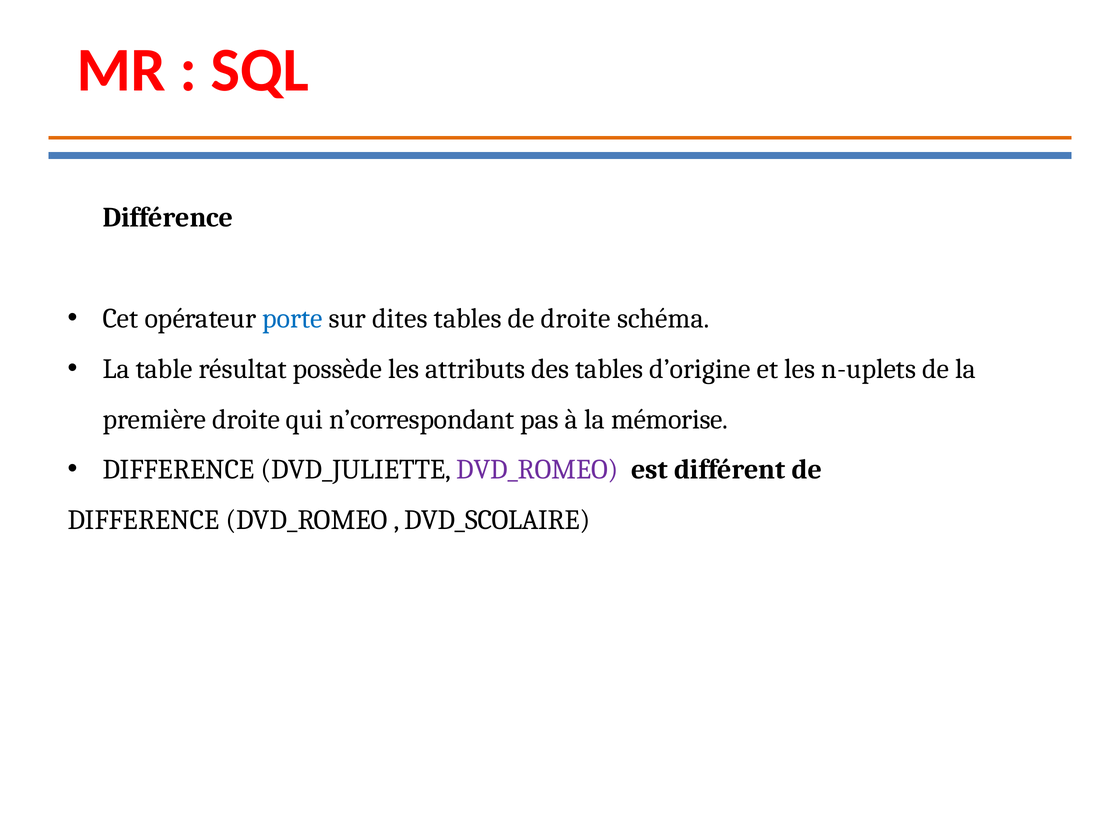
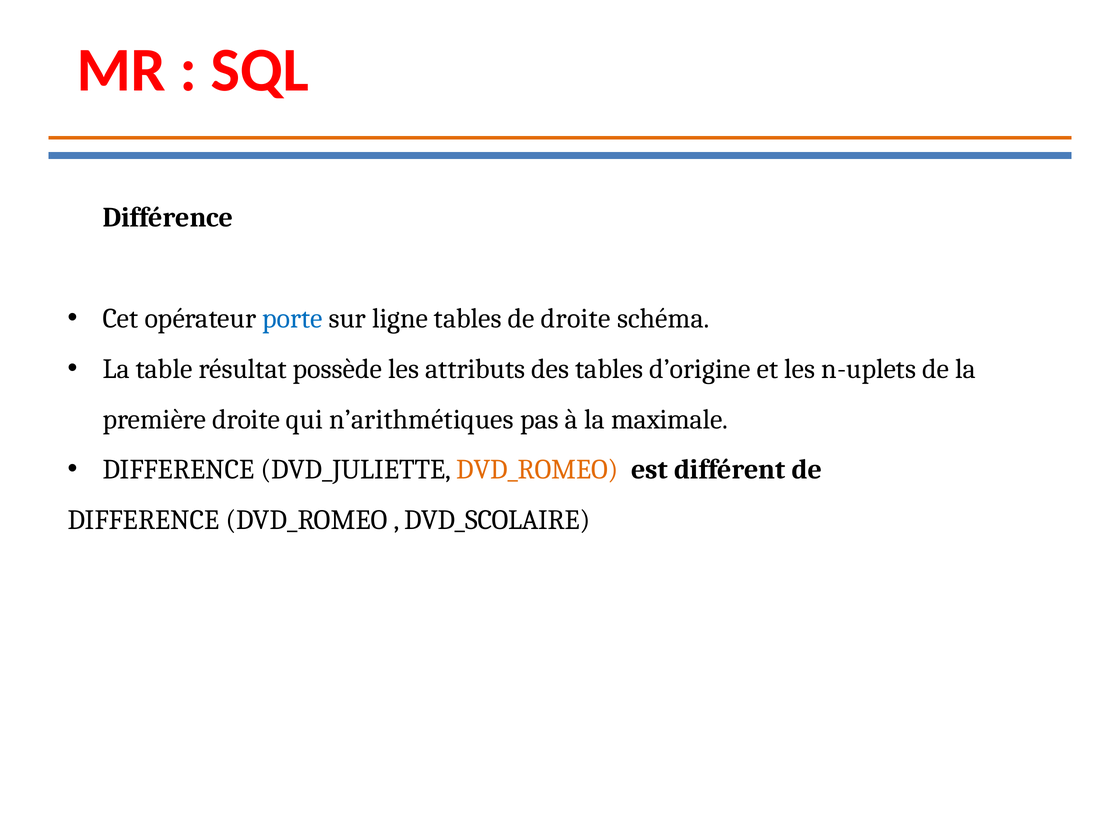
dites: dites -> ligne (400, 319)
n’correspondant: n’correspondant -> n’arithmétiques (421, 419)
mémorise: mémorise -> maximale (670, 419)
DVD_ROMEO colour: purple -> orange (537, 470)
